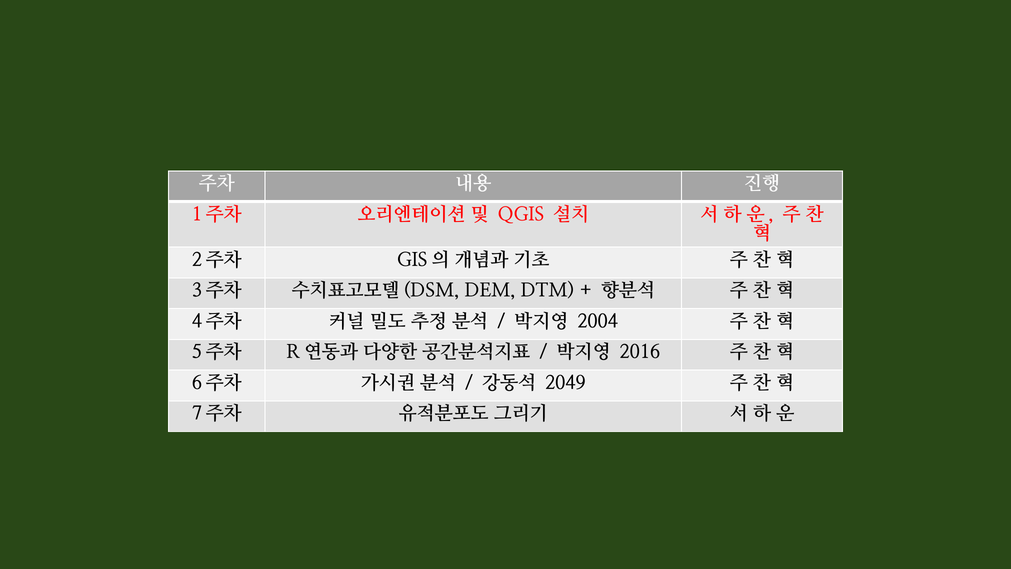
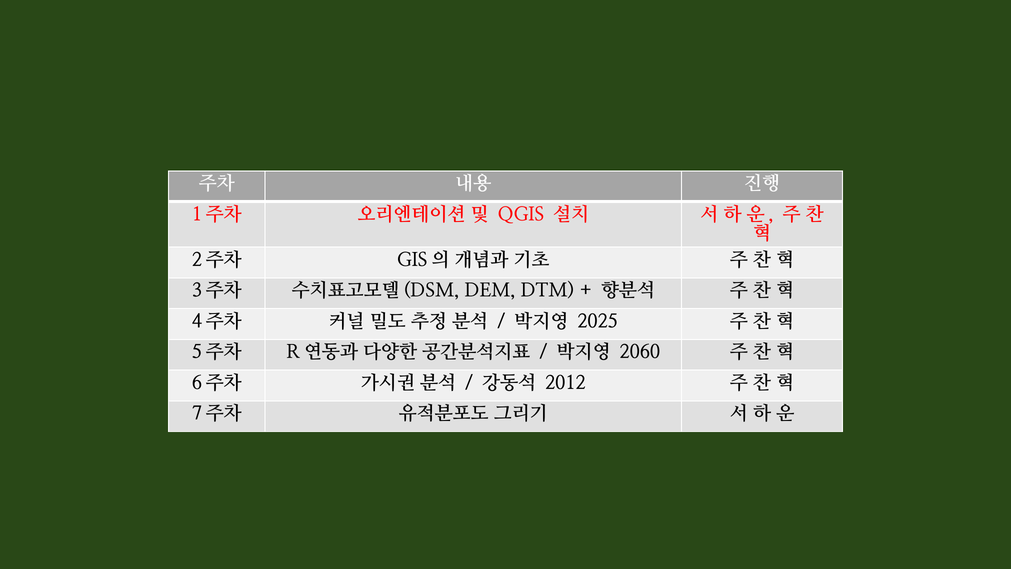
2004: 2004 -> 2025 (598, 321)
2016: 2016 -> 2060 (640, 352)
2049: 2049 -> 2012 (565, 383)
